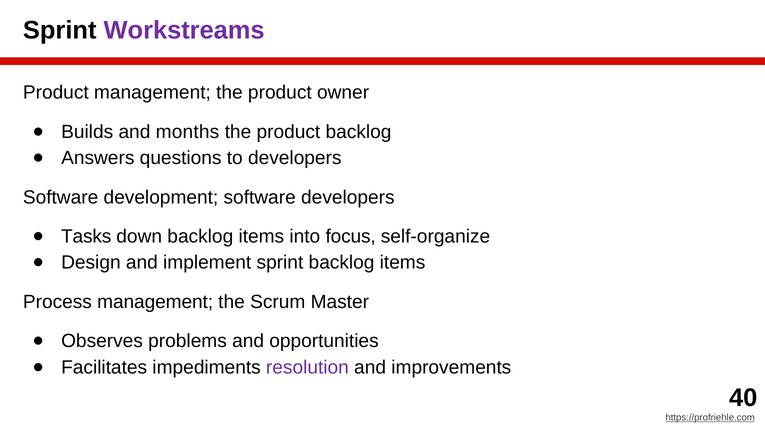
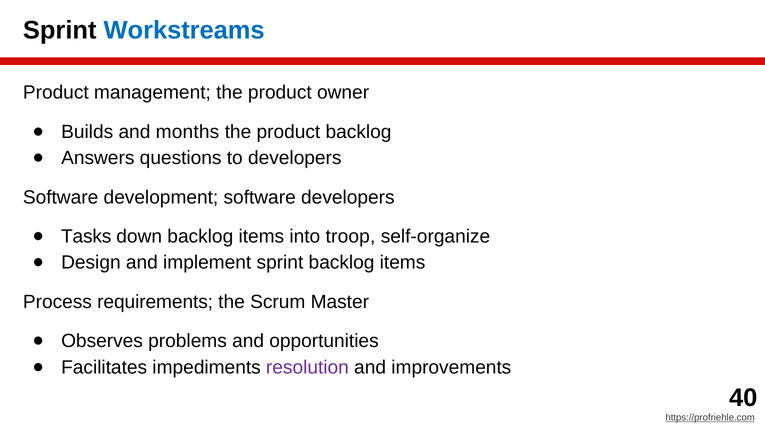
Workstreams colour: purple -> blue (184, 30)
focus: focus -> troop (350, 237)
Process management: management -> requirements (155, 302)
